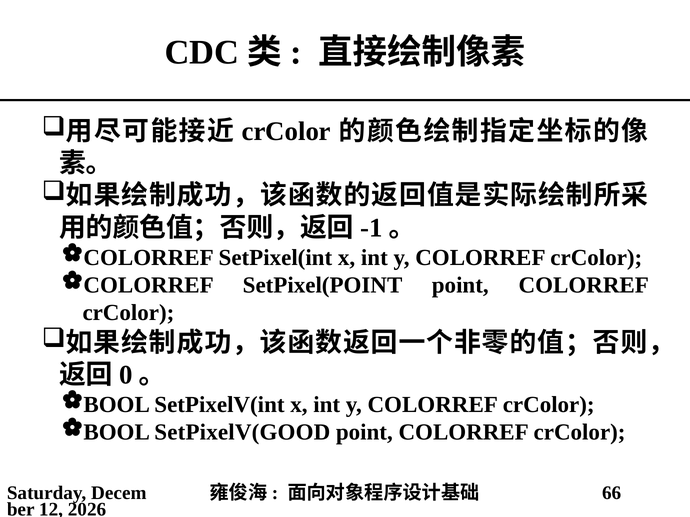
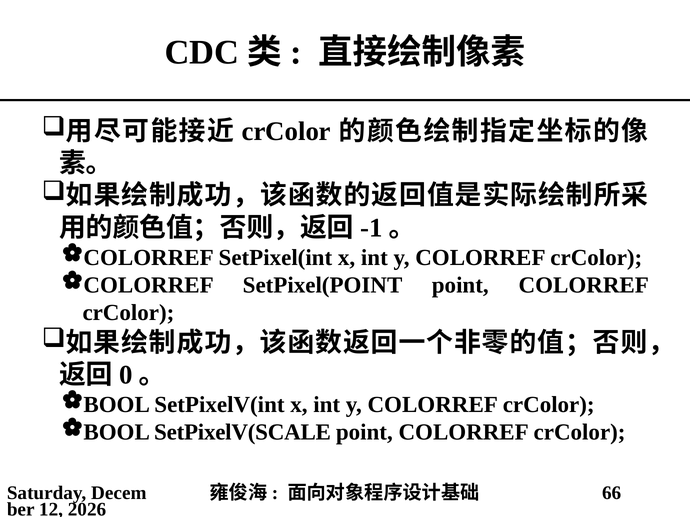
SetPixelV(GOOD: SetPixelV(GOOD -> SetPixelV(SCALE (243, 433)
